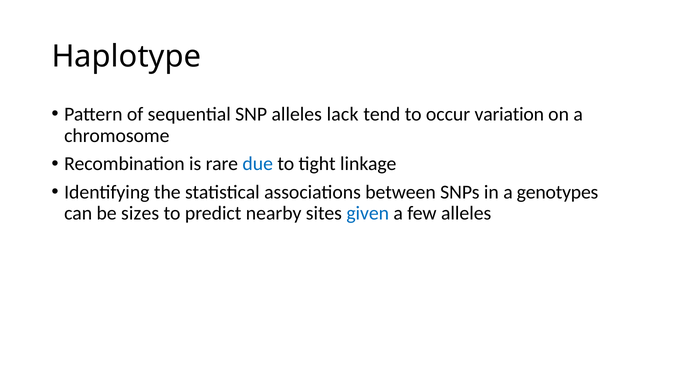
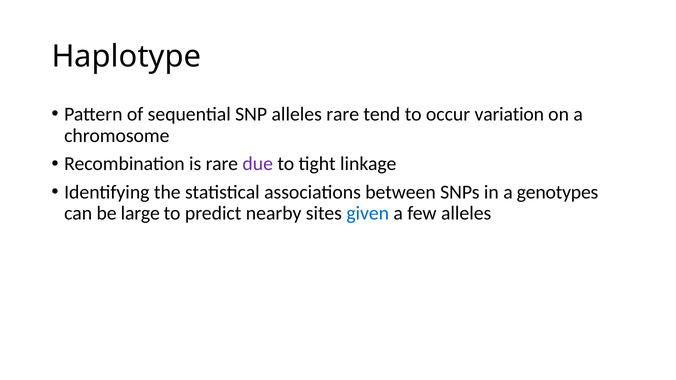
alleles lack: lack -> rare (343, 114)
due colour: blue -> purple (258, 164)
sizes: sizes -> large (140, 214)
